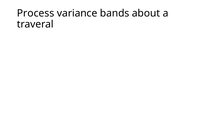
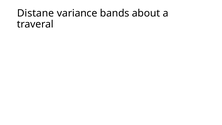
Process: Process -> Distane (36, 13)
